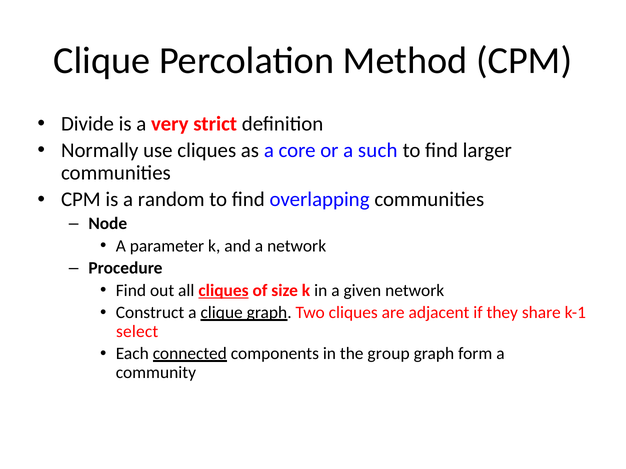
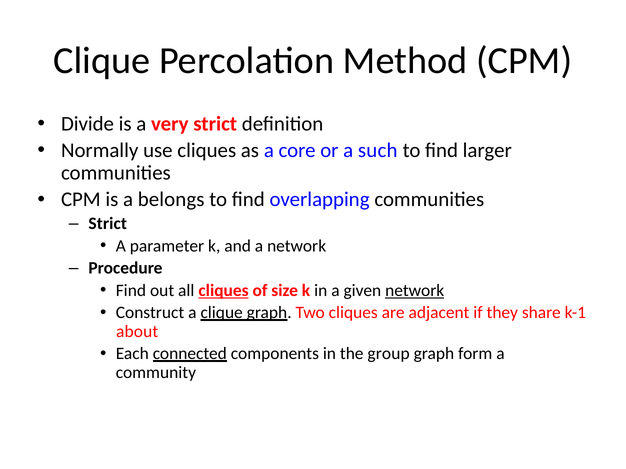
random: random -> belongs (171, 200)
Node: Node -> Strict (108, 224)
network underline: none -> present (415, 291)
select: select -> about (137, 332)
